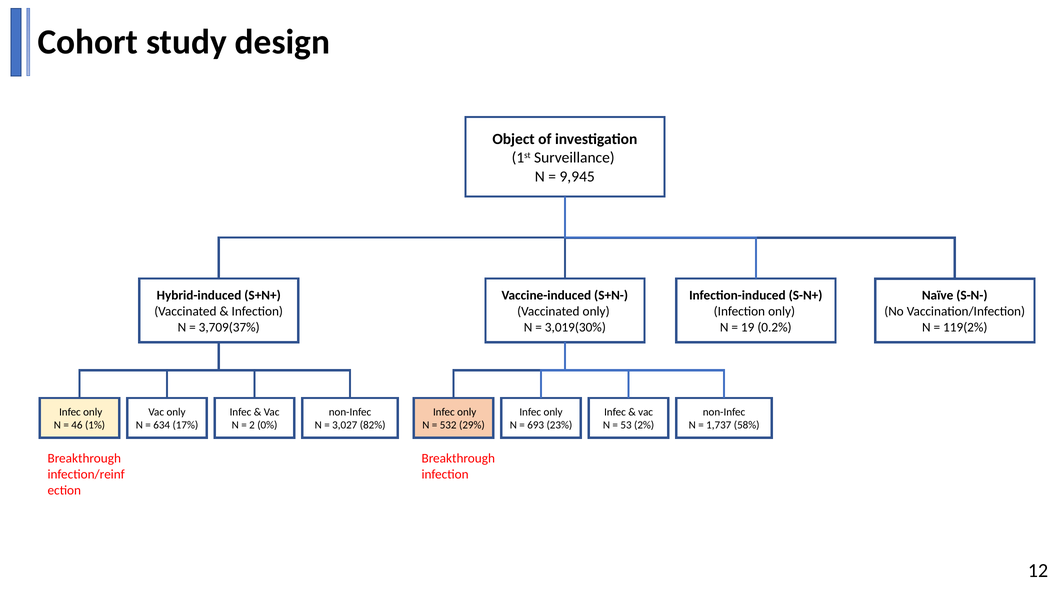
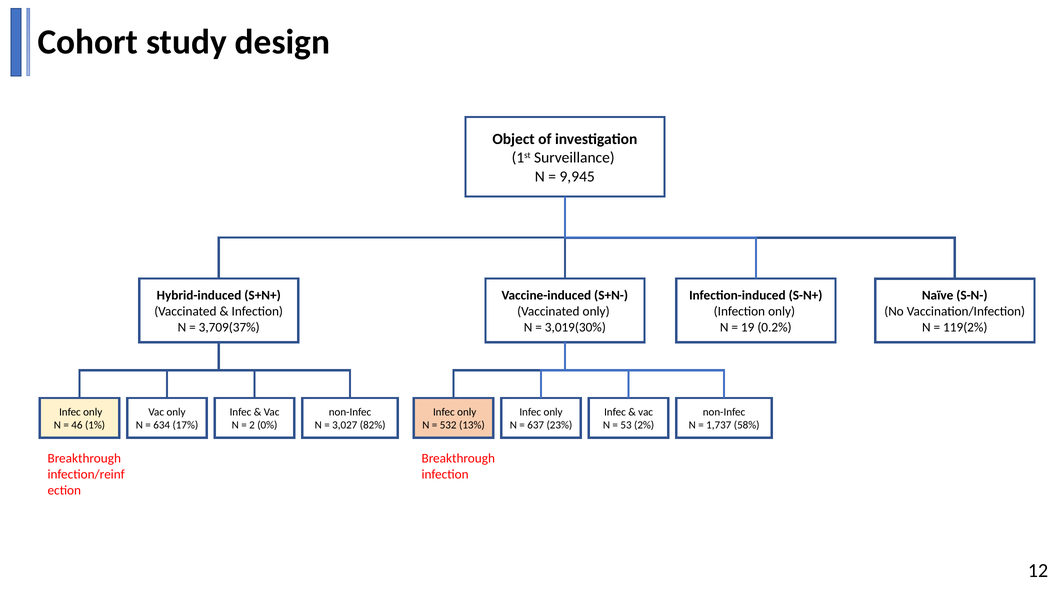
29%: 29% -> 13% (472, 425)
693: 693 -> 637 (536, 425)
